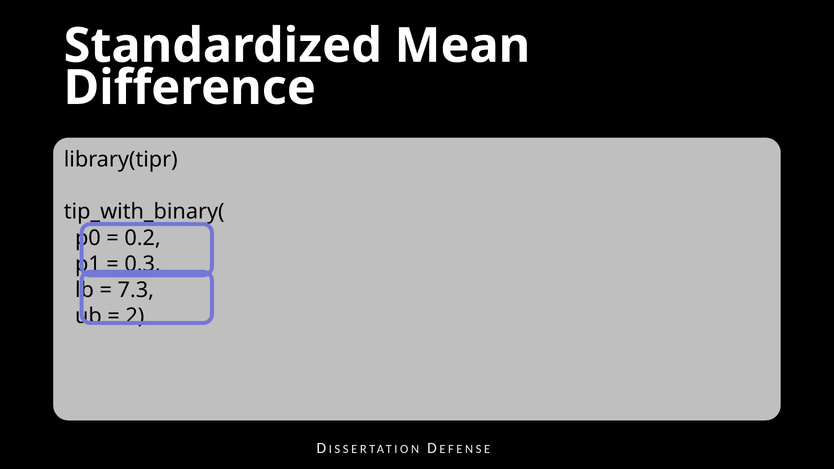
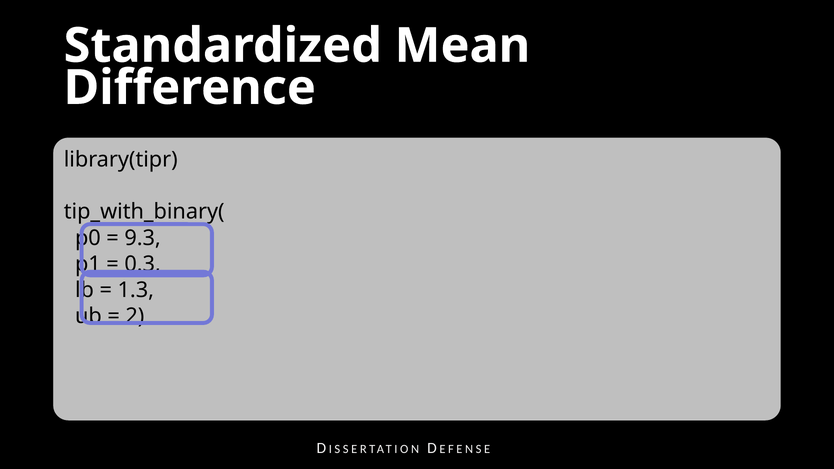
0.2: 0.2 -> 9.3 (143, 238)
7.3: 7.3 -> 1.3 (136, 290)
